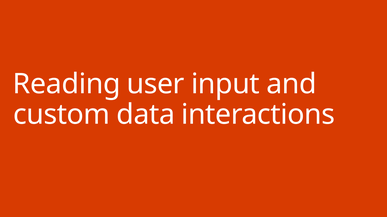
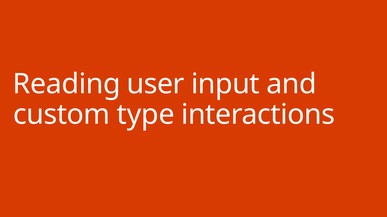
data: data -> type (146, 115)
